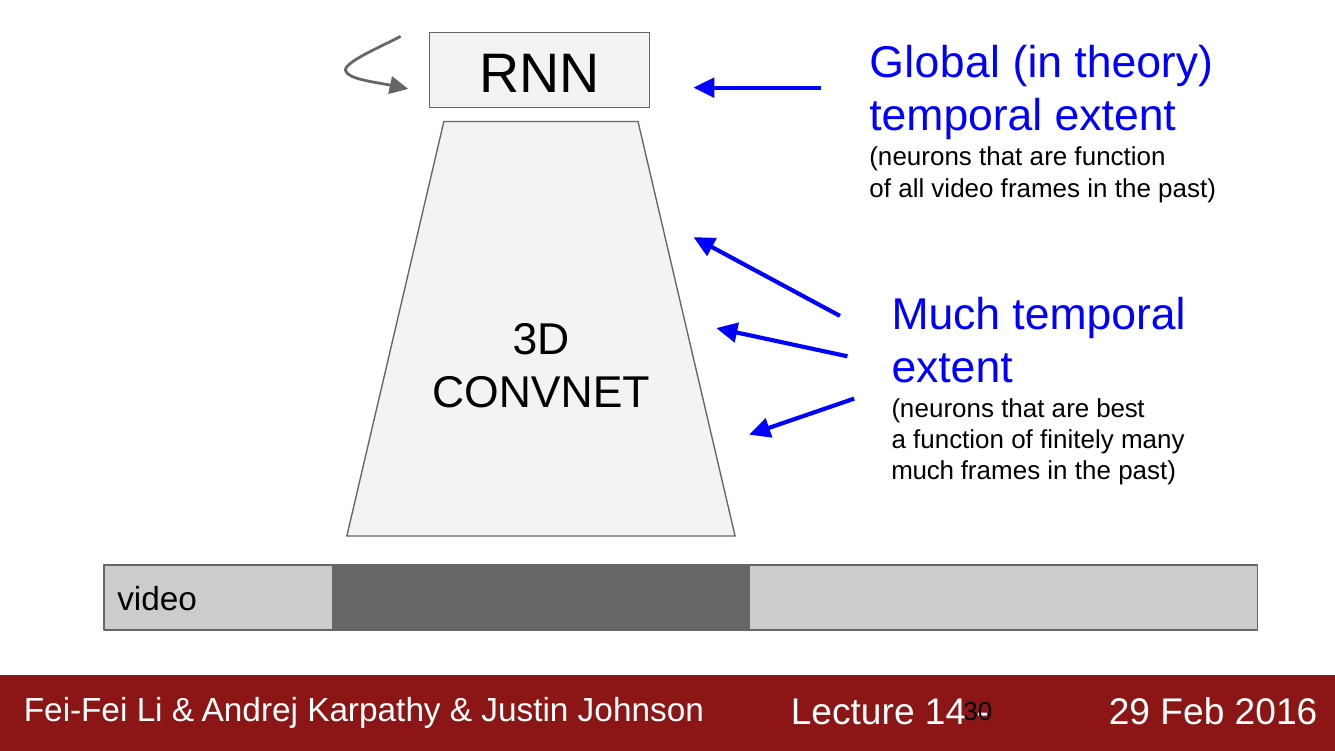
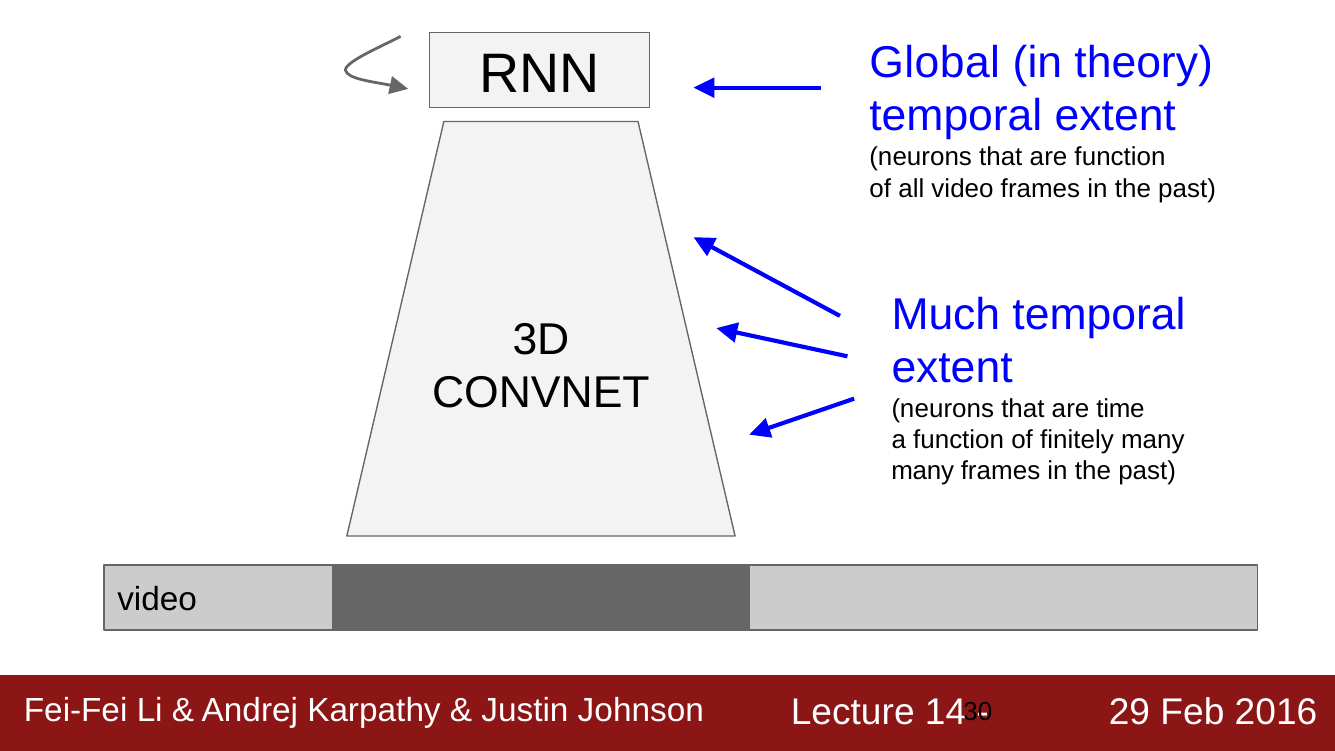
best: best -> time (1121, 409)
much: much -> many (923, 471)
